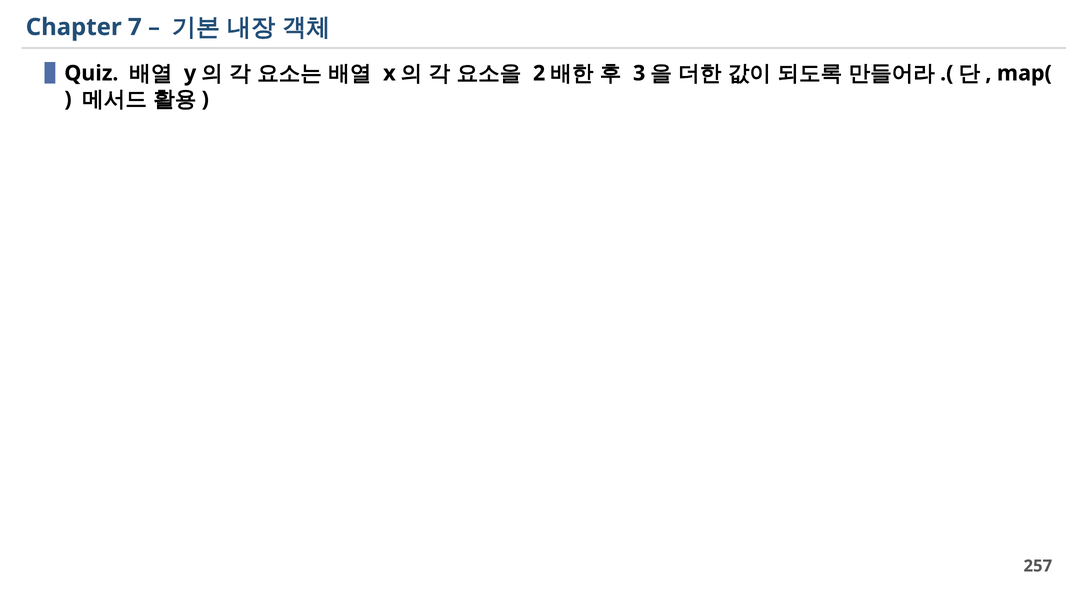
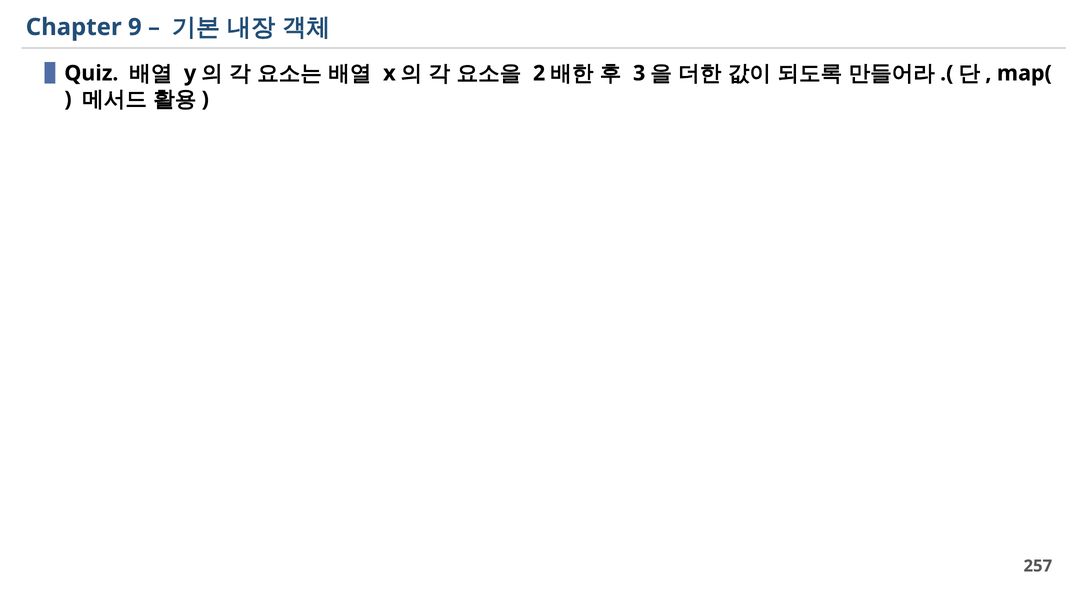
7: 7 -> 9 (135, 27)
